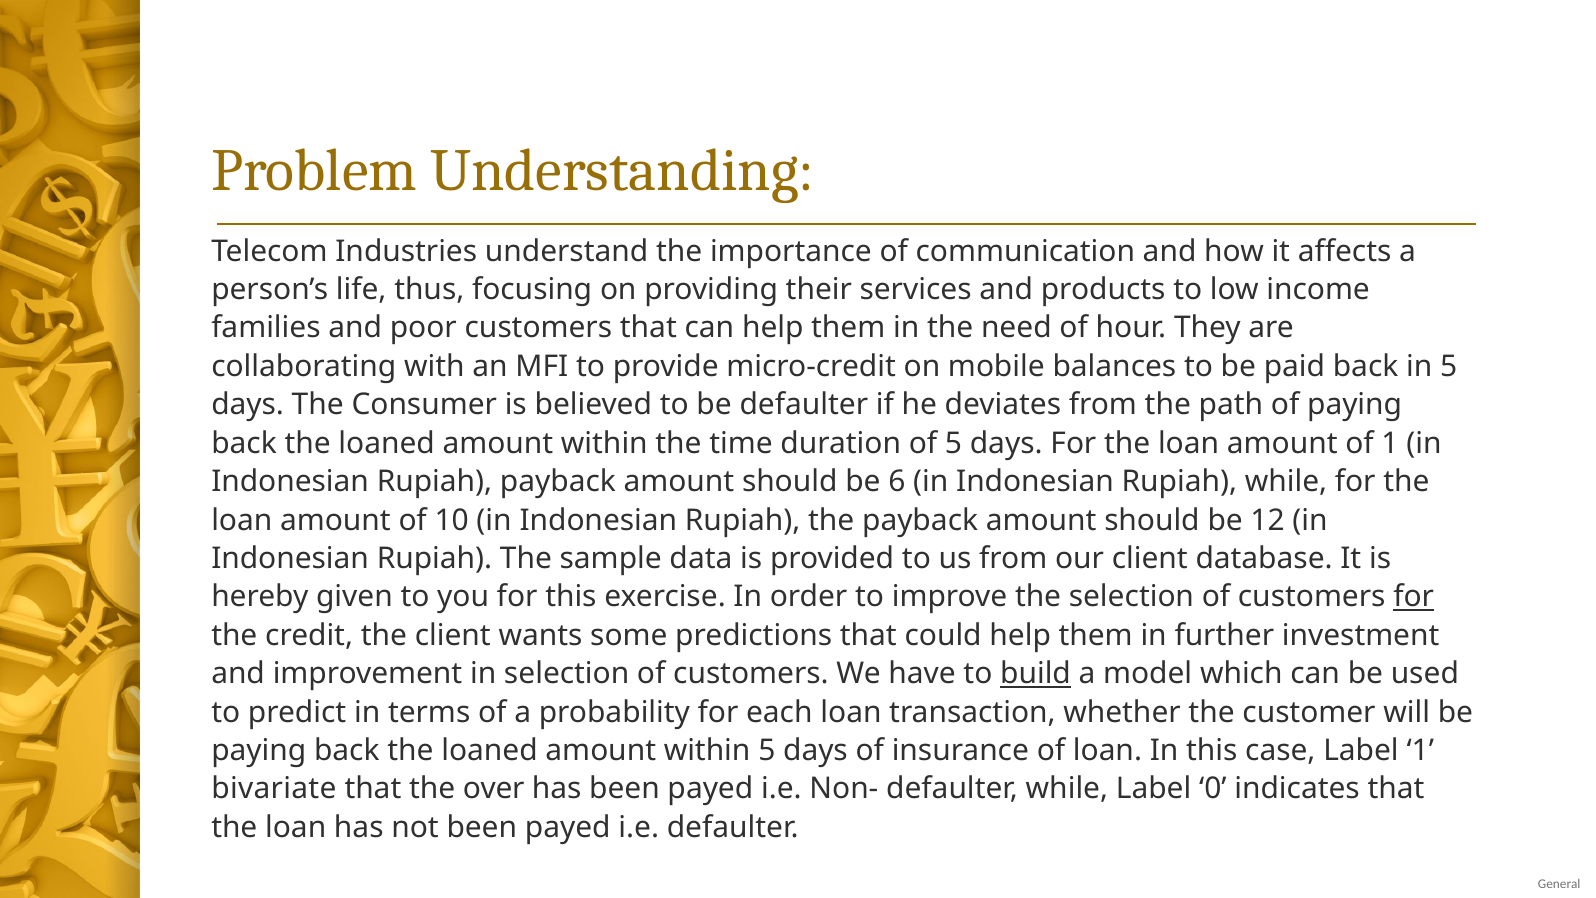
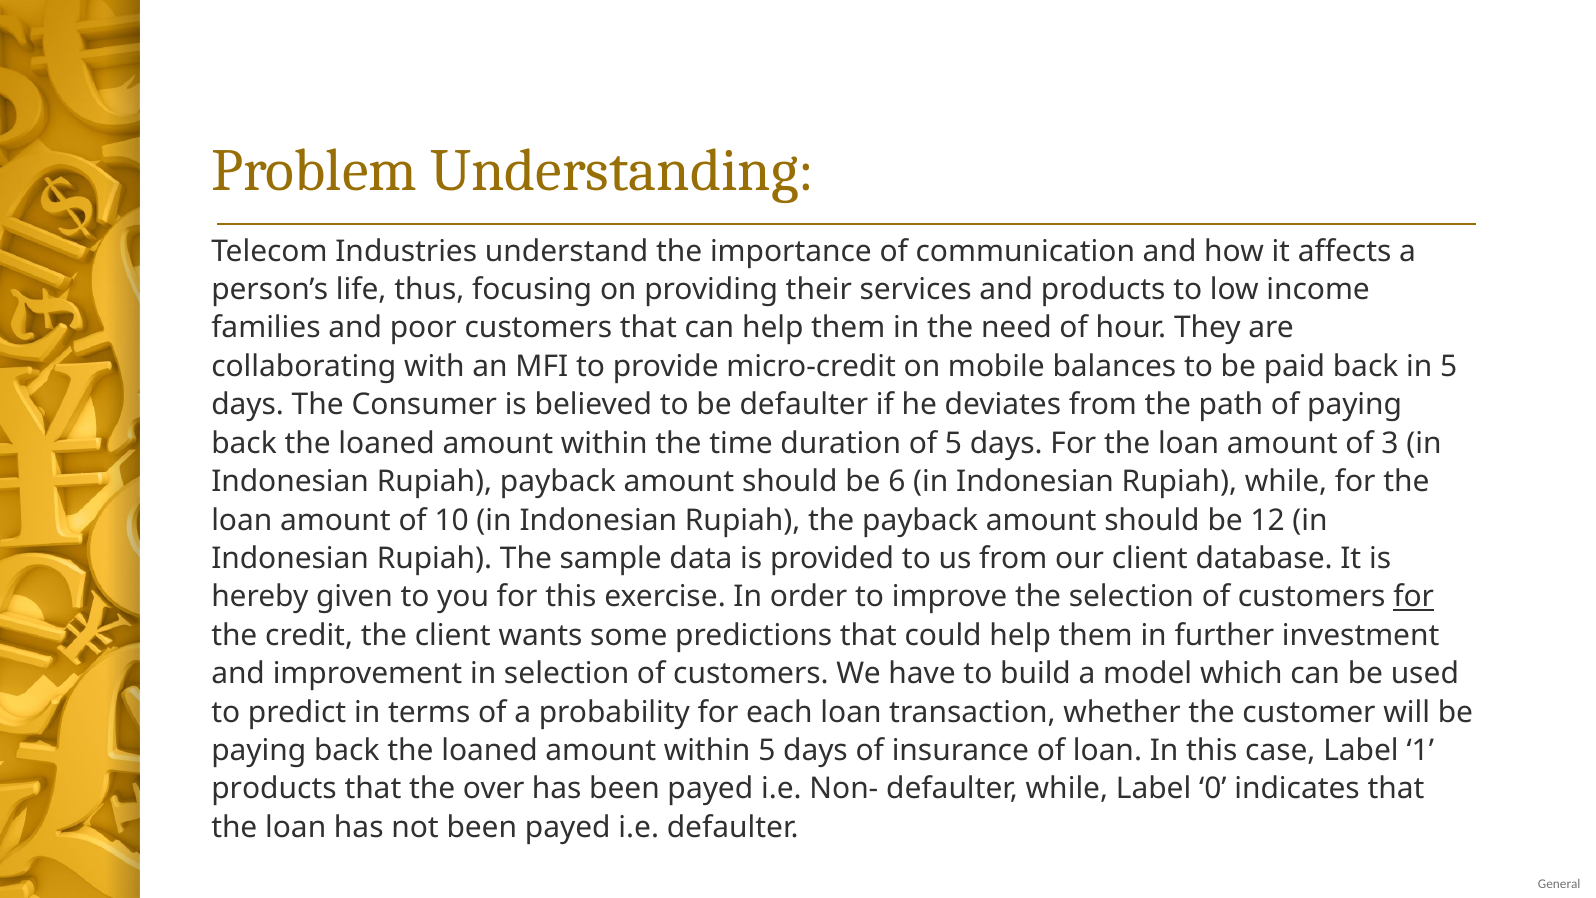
of 1: 1 -> 3 (1390, 443)
build underline: present -> none (1036, 674)
bivariate: bivariate -> products (274, 789)
